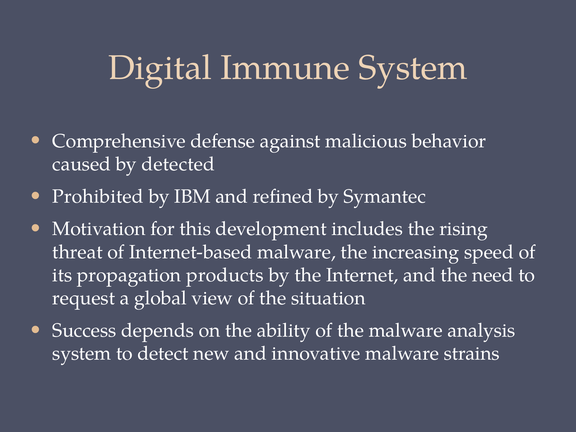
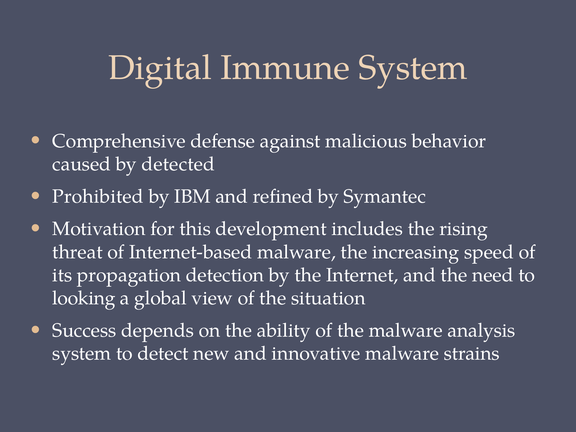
products: products -> detection (225, 275)
request: request -> looking (84, 298)
